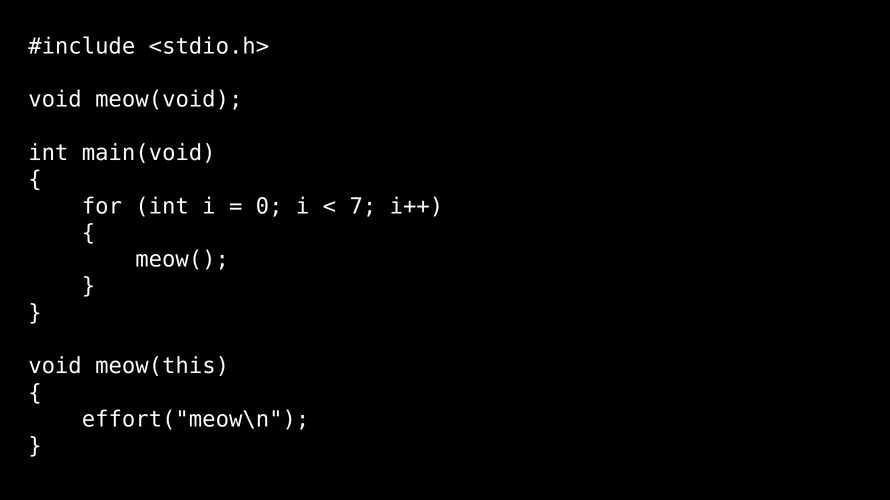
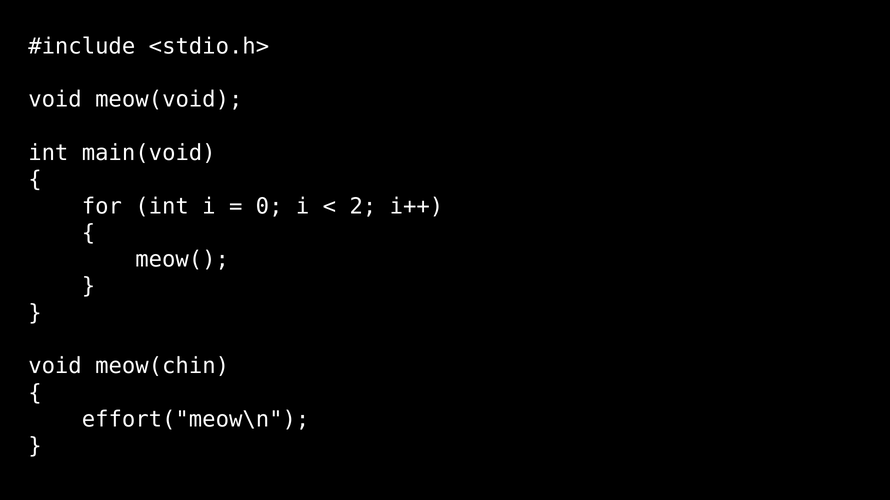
7: 7 -> 2 (363, 206)
meow(this: meow(this -> meow(chin (162, 367)
